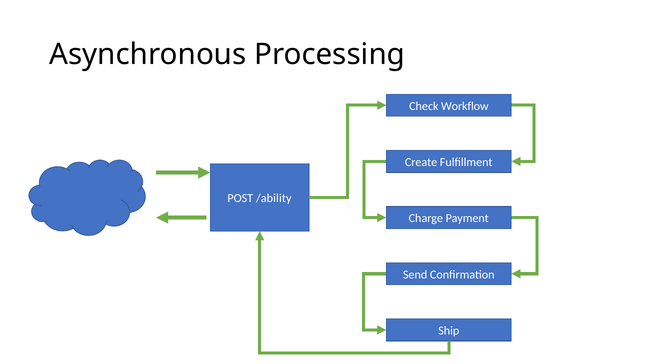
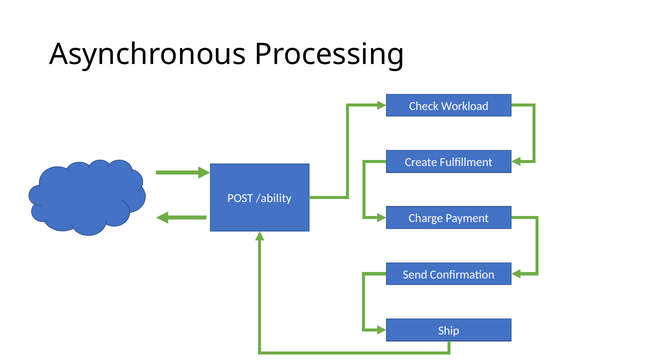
Workflow: Workflow -> Workload (465, 106)
